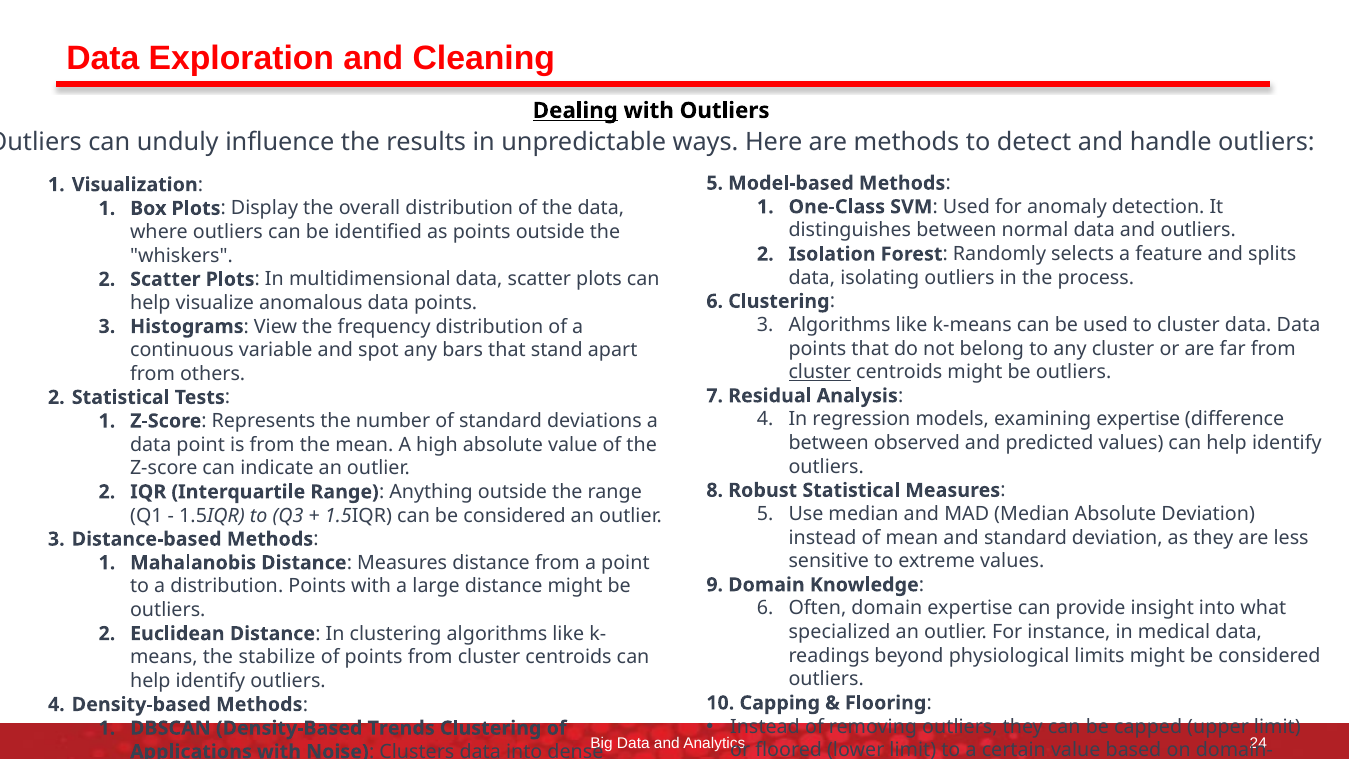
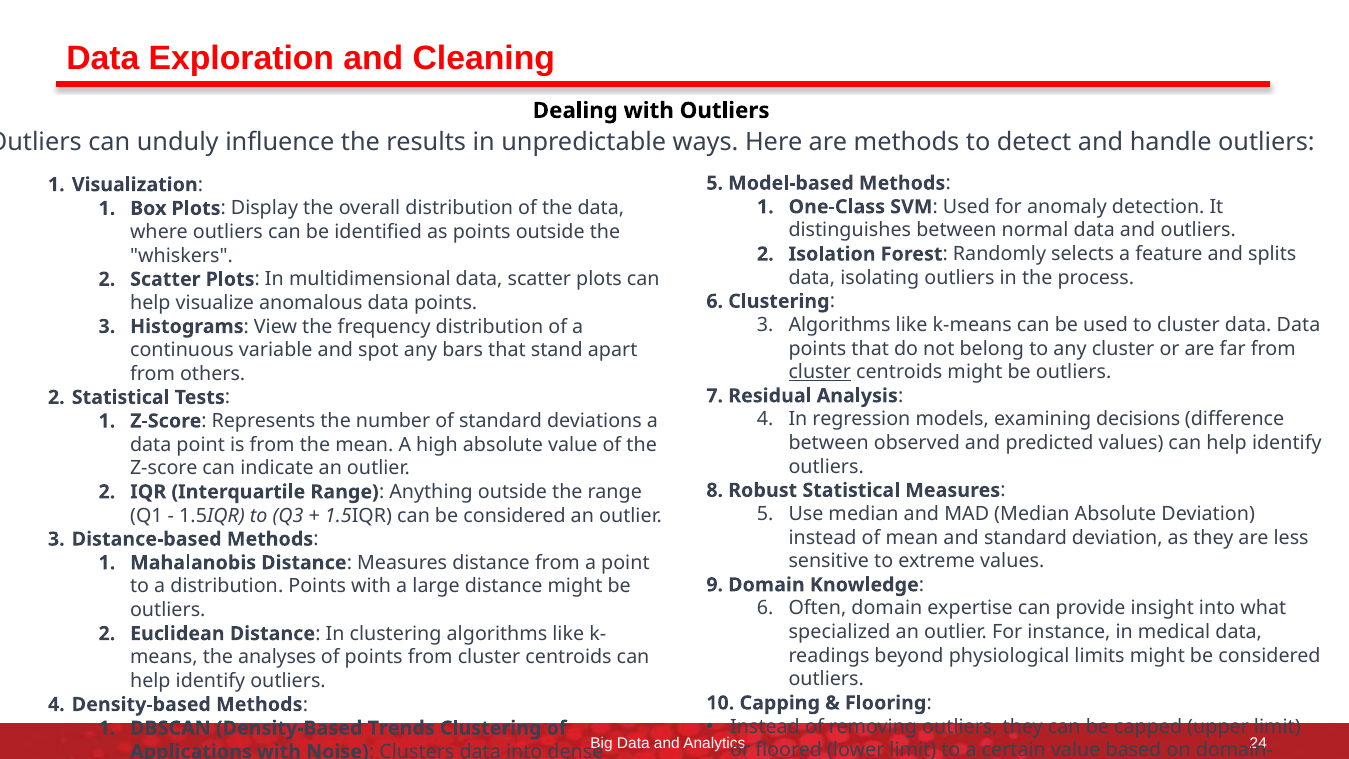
Dealing underline: present -> none (575, 111)
examining expertise: expertise -> decisions (1138, 419)
stabilize: stabilize -> analyses (277, 657)
